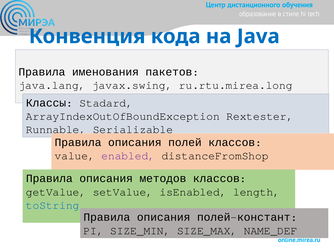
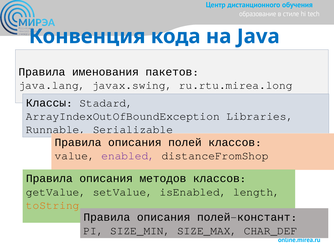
Rextester: Rextester -> Libraries (260, 116)
toString colour: blue -> orange (53, 206)
NAME_DEF: NAME_DEF -> CHAR_DEF (271, 231)
